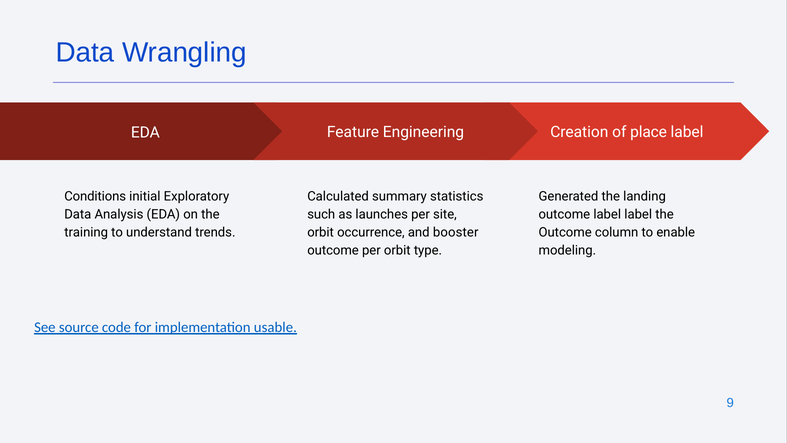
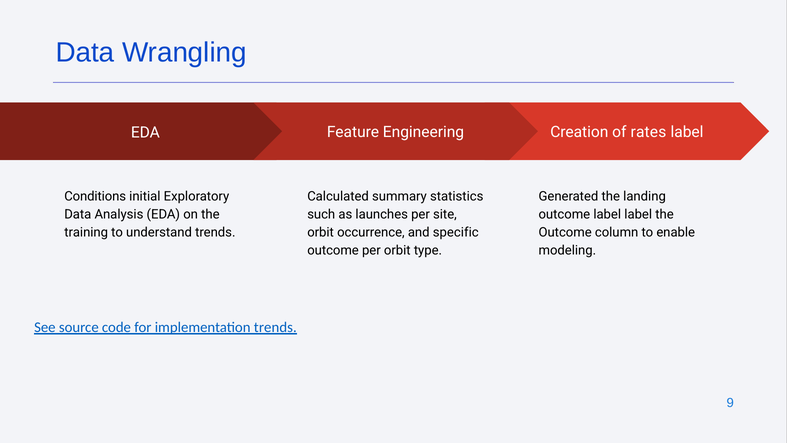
place: place -> rates (648, 132)
booster: booster -> specific (456, 232)
implementation usable: usable -> trends (275, 327)
